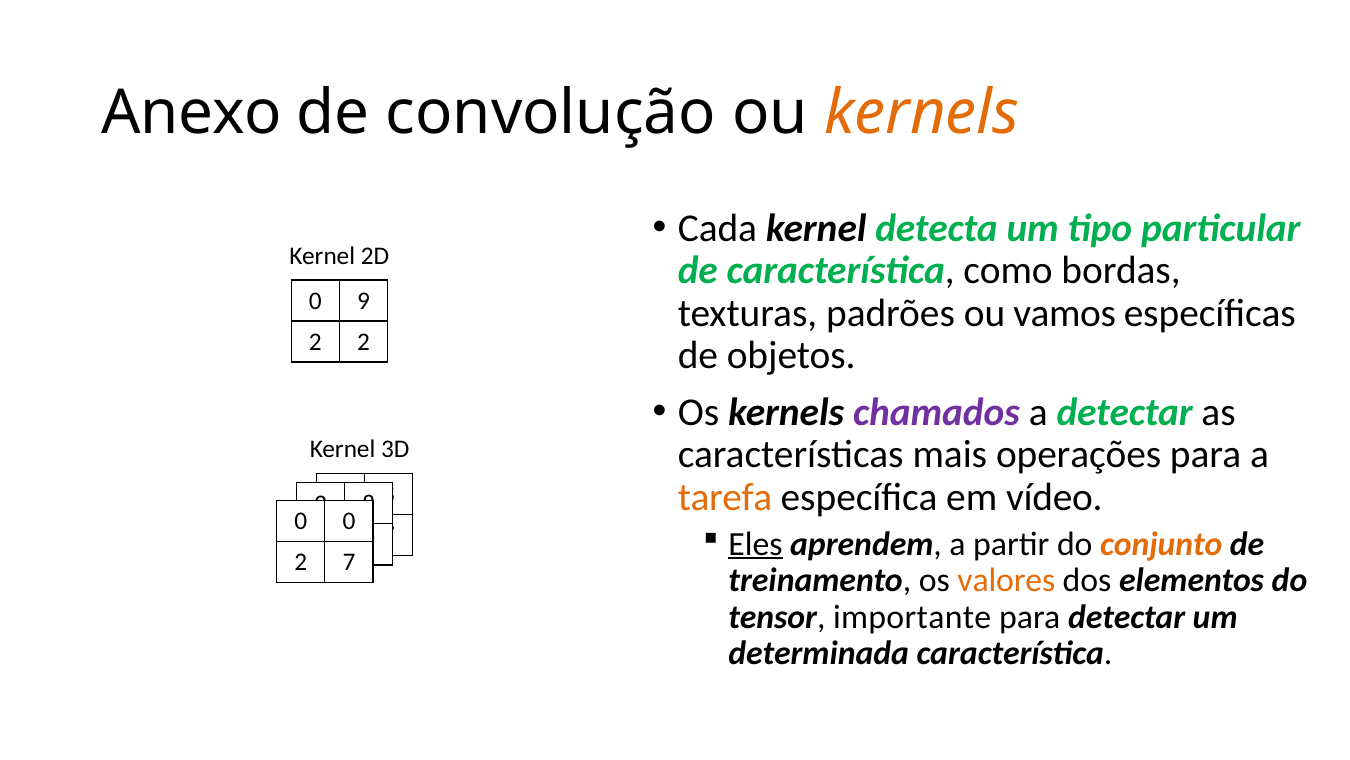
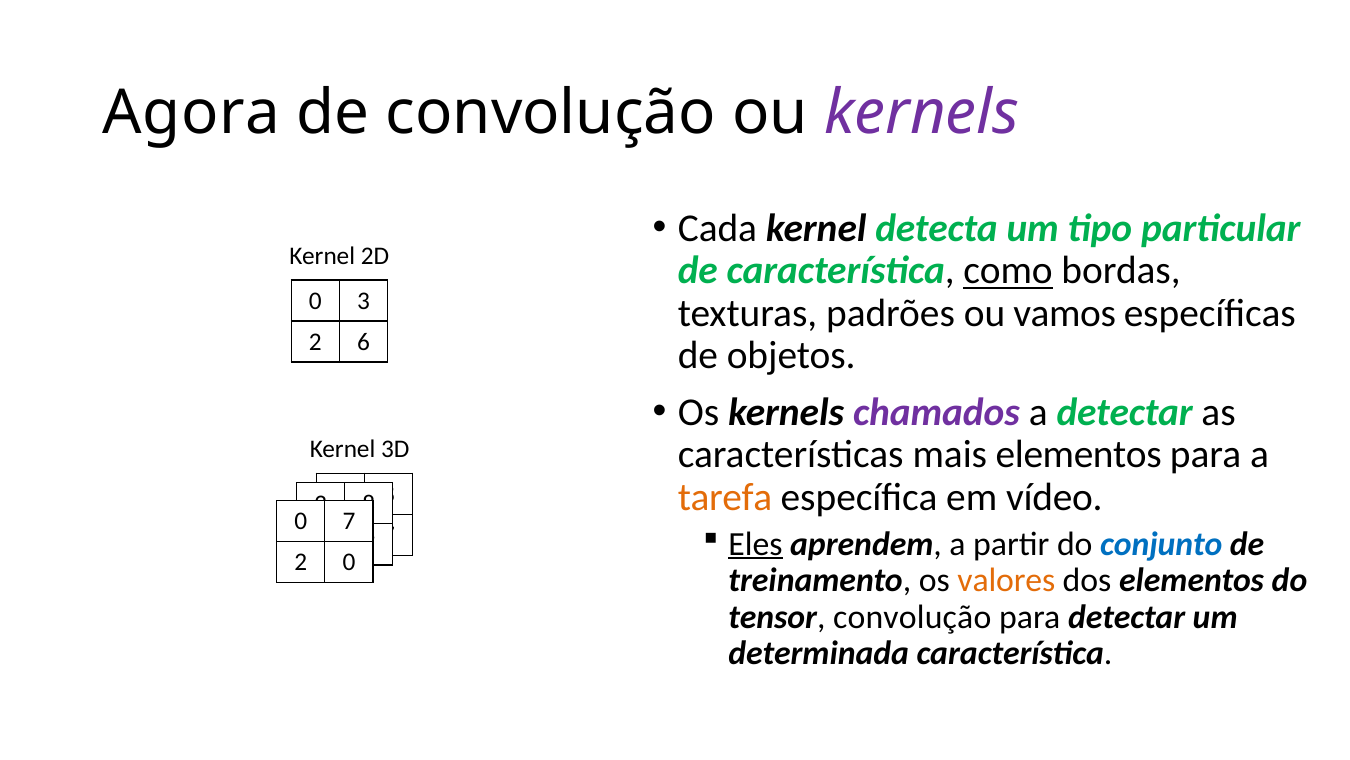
Anexo: Anexo -> Agora (192, 113)
kernels colour: orange -> purple (922, 113)
como underline: none -> present (1008, 271)
0 9: 9 -> 3 (363, 300)
2 2: 2 -> 6 (363, 342)
mais operações: operações -> elementos (1079, 455)
0 0: 0 -> 7 (349, 521)
conjunto colour: orange -> blue (1161, 543)
2 7: 7 -> 0 (349, 562)
tensor importante: importante -> convolução (912, 616)
